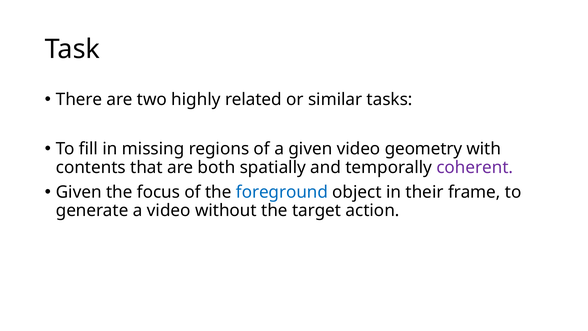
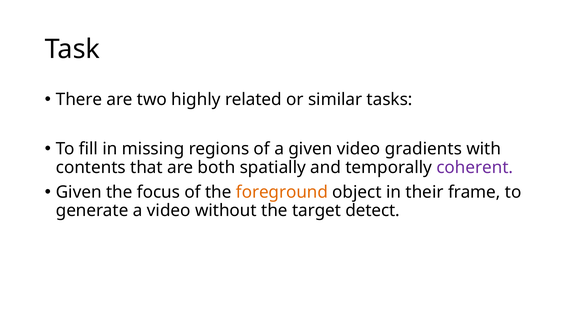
geometry: geometry -> gradients (423, 149)
foreground colour: blue -> orange (282, 192)
action: action -> detect (373, 210)
